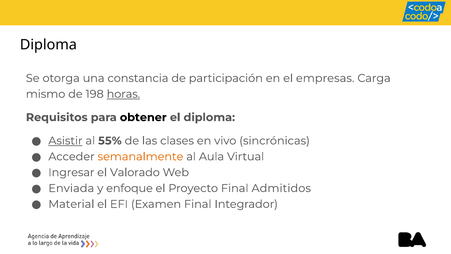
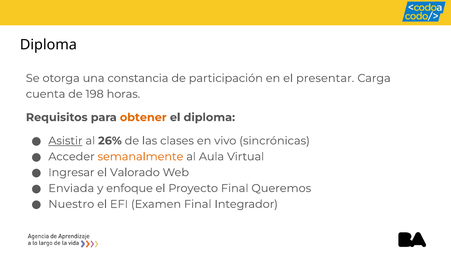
empresas: empresas -> presentar (325, 78)
mismo: mismo -> cuenta (46, 94)
horas underline: present -> none (123, 94)
obtener colour: black -> orange (143, 117)
55%: 55% -> 26% (110, 141)
Admitidos: Admitidos -> Queremos (281, 188)
Material: Material -> Nuestro (71, 204)
